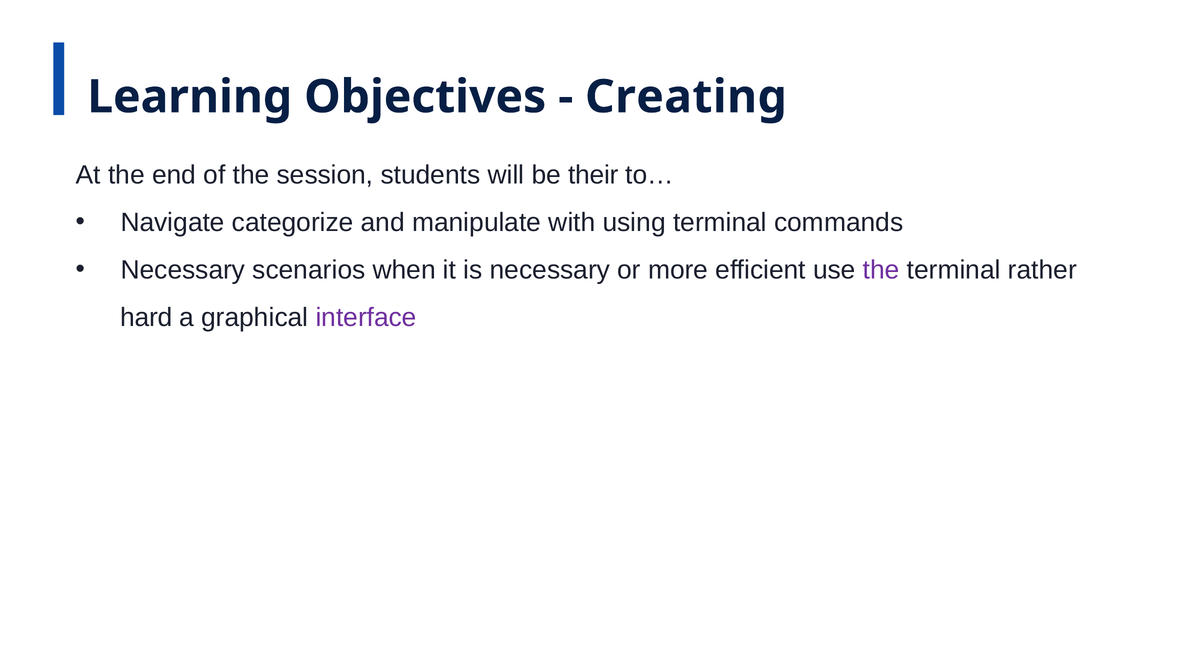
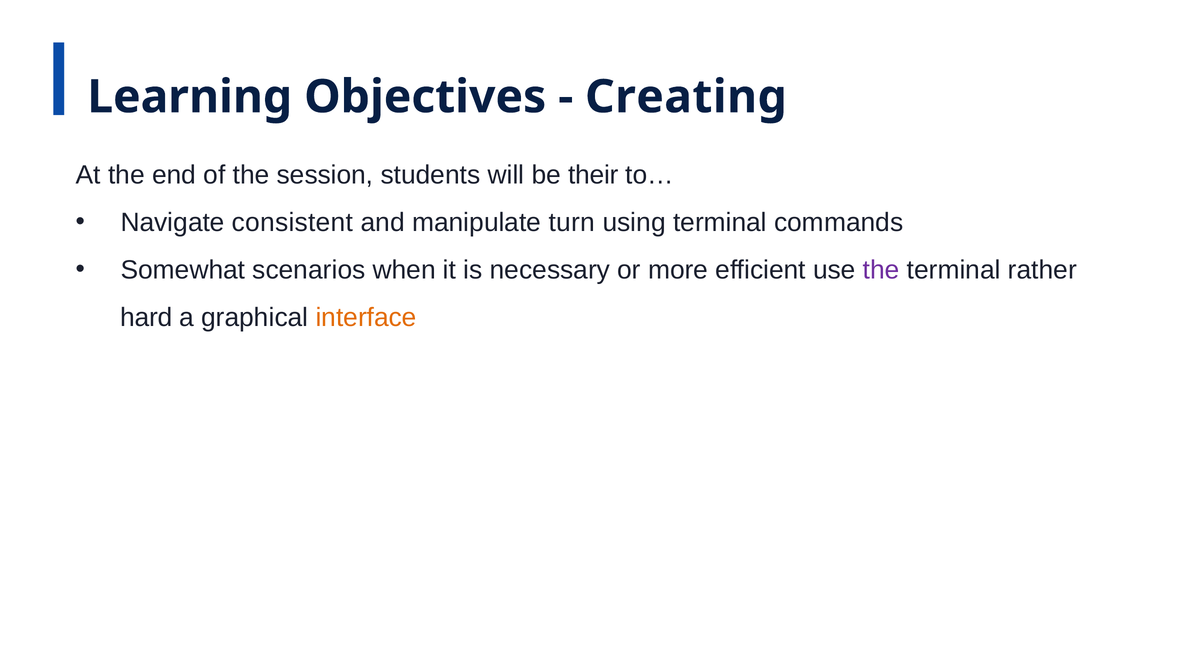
categorize: categorize -> consistent (293, 222)
with: with -> turn (572, 222)
Necessary: Necessary -> Somewhat (183, 270)
interface colour: purple -> orange (366, 318)
